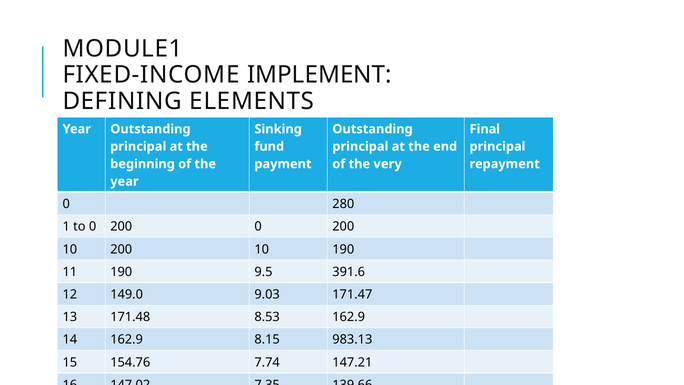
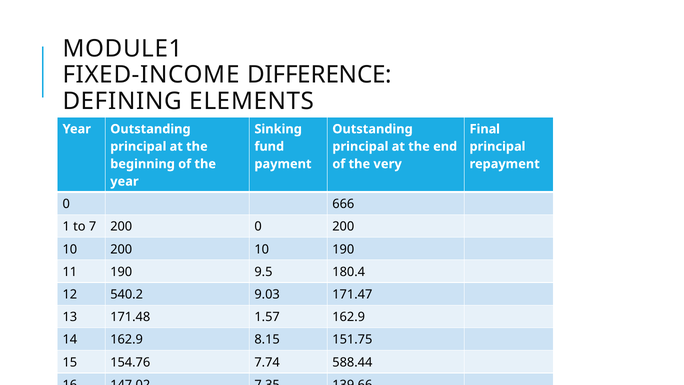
IMPLEMENT: IMPLEMENT -> DIFFERENCE (320, 75)
280: 280 -> 666 (343, 204)
to 0: 0 -> 7 (93, 227)
391.6: 391.6 -> 180.4 (349, 272)
149.0: 149.0 -> 540.2 (127, 294)
8.53: 8.53 -> 1.57 (267, 317)
983.13: 983.13 -> 151.75 (352, 340)
147.21: 147.21 -> 588.44 (352, 362)
